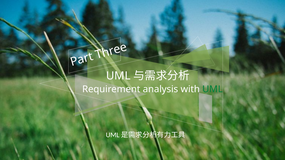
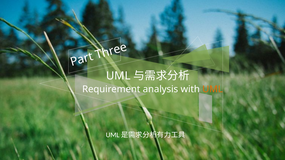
UML colour: green -> orange (213, 89)
